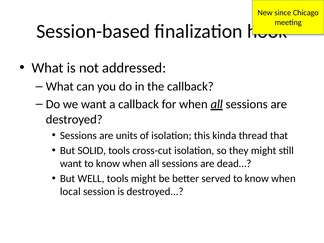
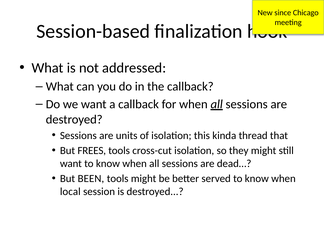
SOLID: SOLID -> FREES (92, 151)
WELL: WELL -> BEEN (91, 179)
